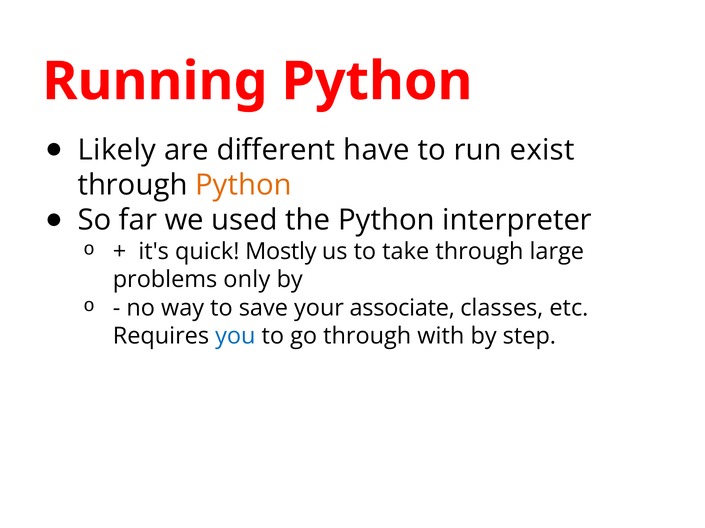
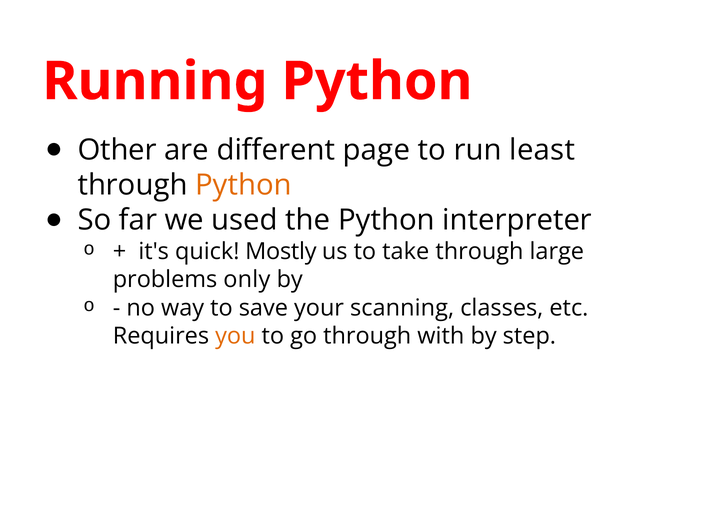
Likely: Likely -> Other (117, 150)
have: have -> page (376, 150)
exist: exist -> least (542, 150)
associate: associate -> scanning (402, 308)
you colour: blue -> orange (235, 337)
